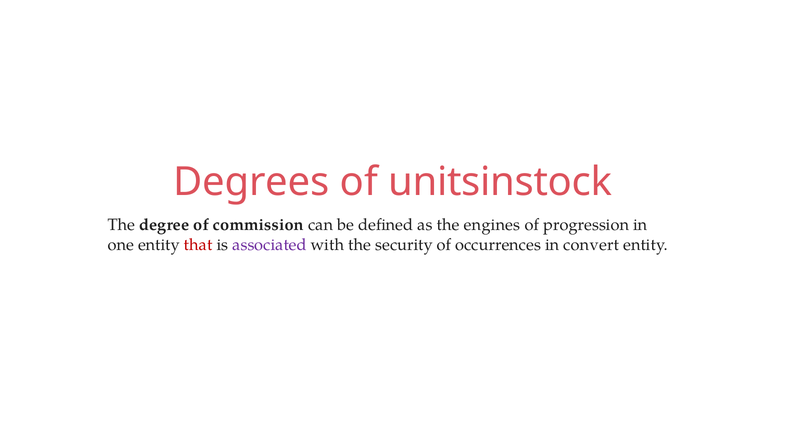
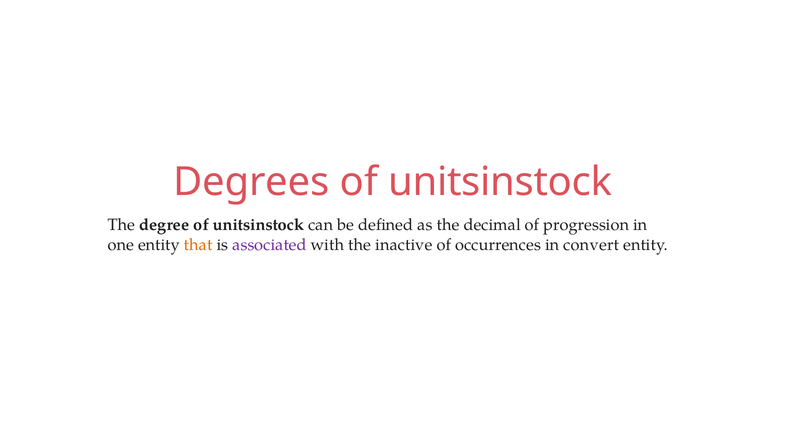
degree of commission: commission -> unitsinstock (259, 225)
engines: engines -> decimal (492, 225)
that colour: red -> orange (198, 244)
security: security -> inactive (404, 244)
